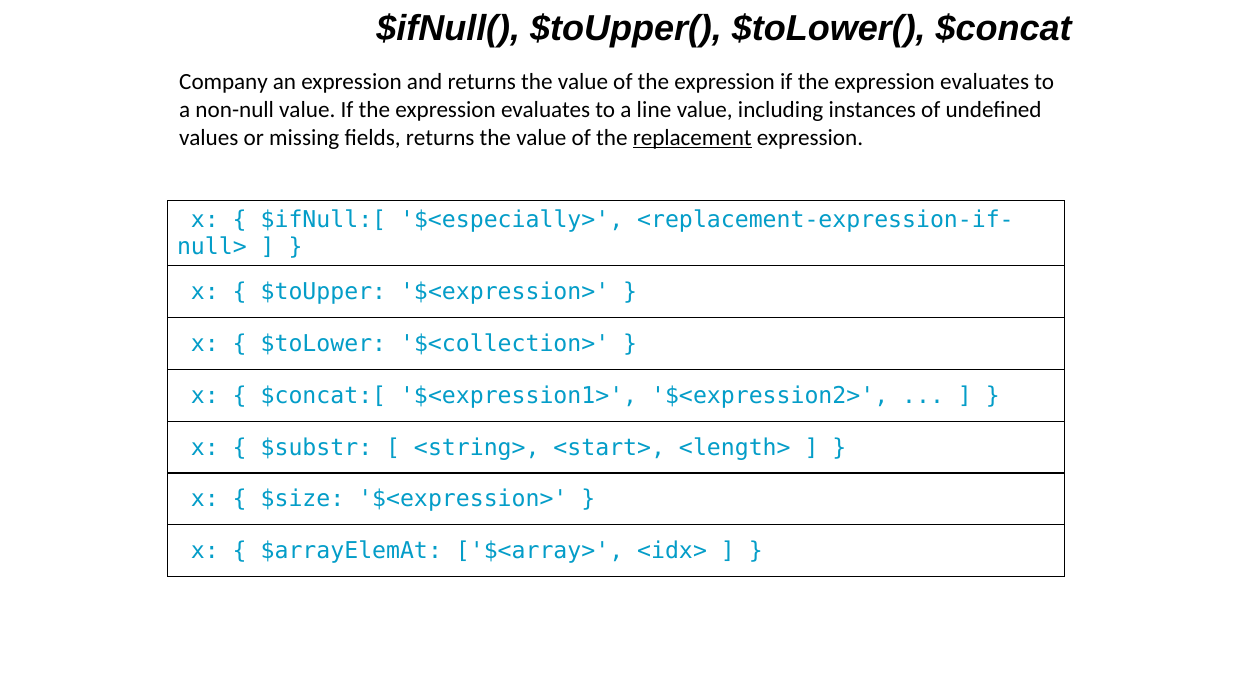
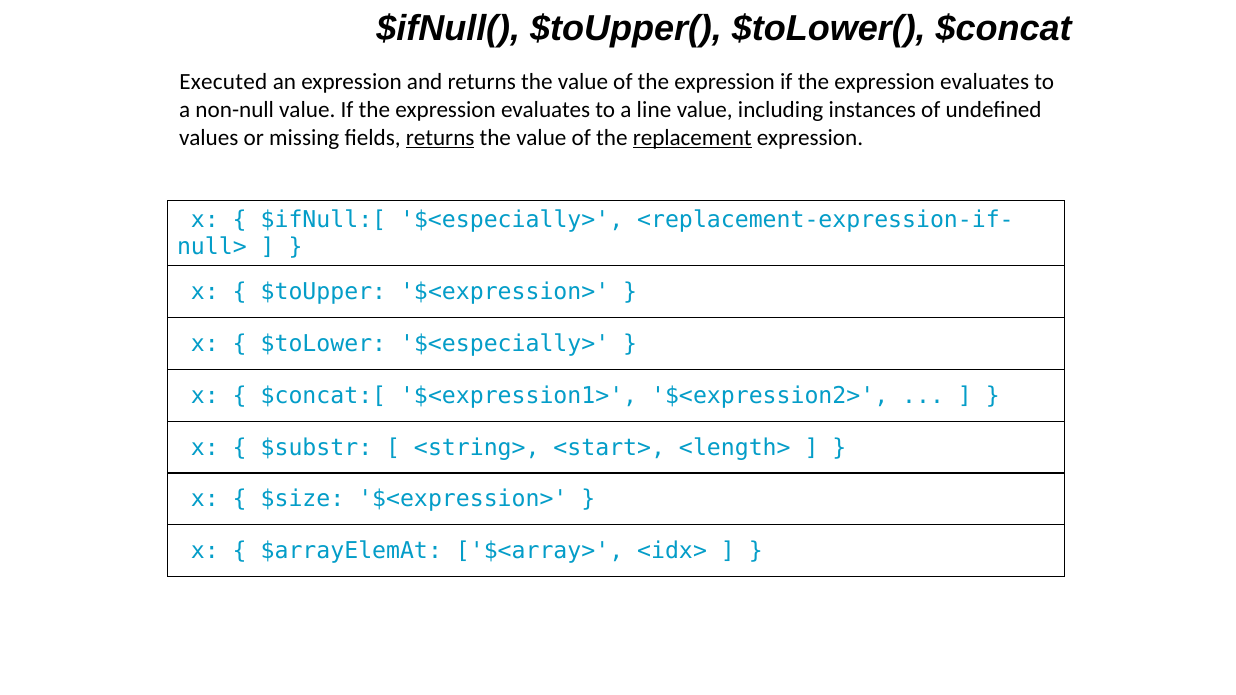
Company: Company -> Executed (223, 82)
returns underline: none -> present (440, 137)
$toLower $<collection>: $<collection> -> $<especially> (505, 344)
